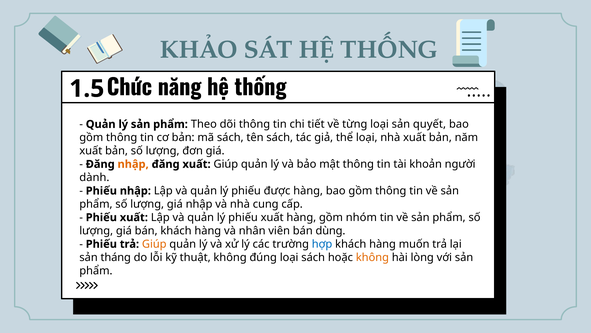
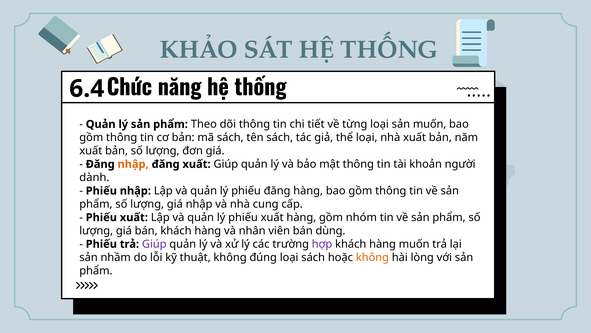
1.5: 1.5 -> 6.4 (87, 89)
sản quyết: quyết -> muốn (430, 124)
phiếu được: được -> đăng (277, 191)
Giúp colour: orange -> purple (154, 244)
hợp colour: blue -> purple (322, 244)
tháng: tháng -> nhầm (116, 257)
